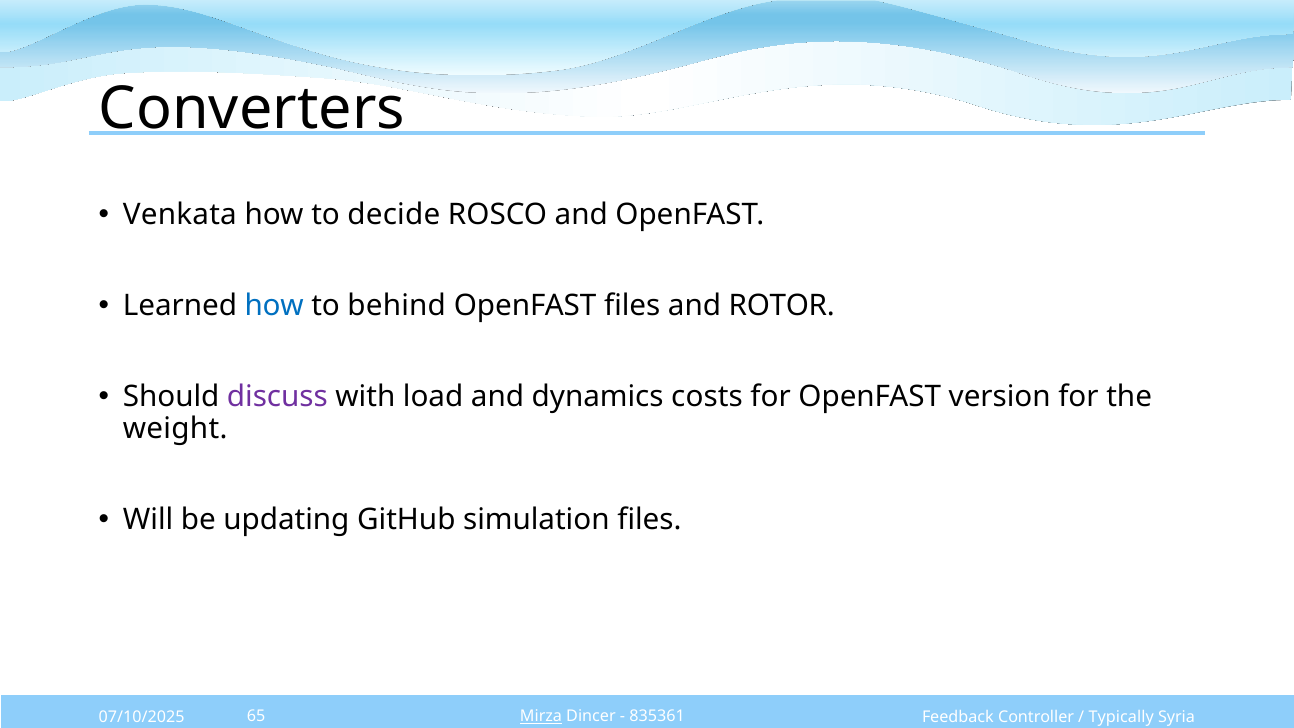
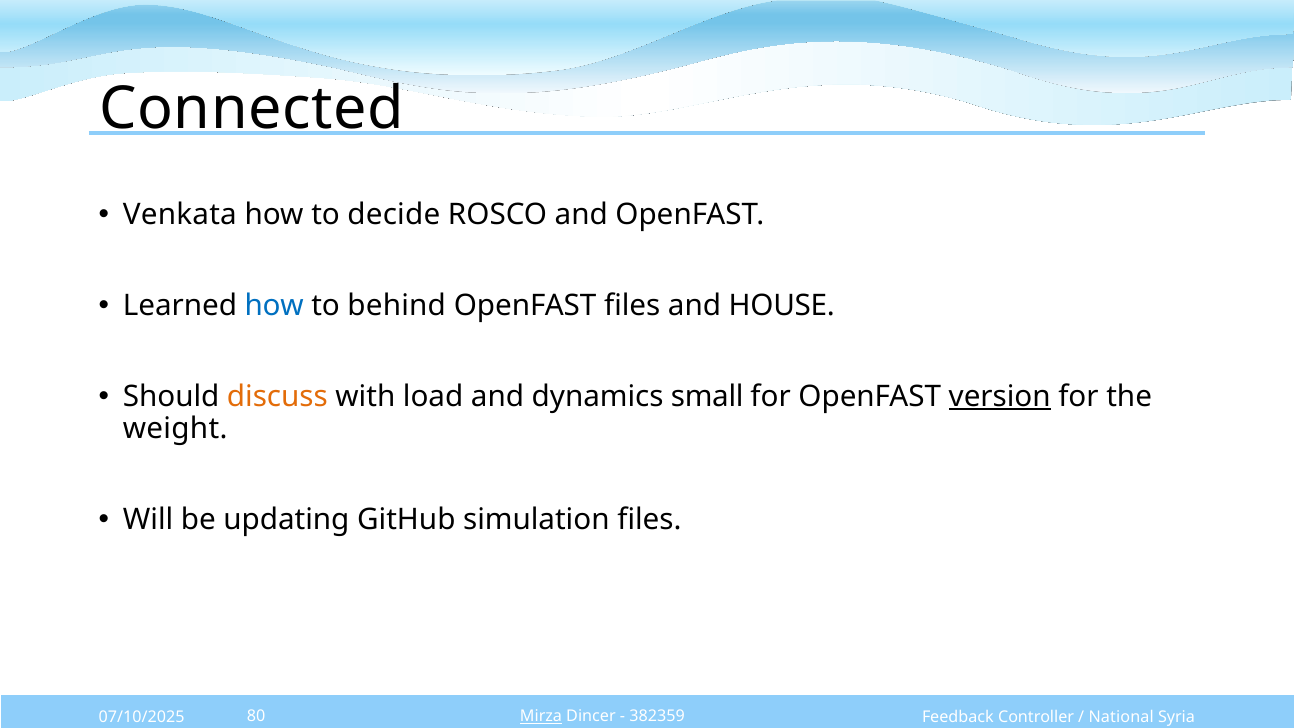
Converters: Converters -> Connected (252, 109)
ROTOR: ROTOR -> HOUSE (782, 305)
discuss colour: purple -> orange (277, 396)
costs: costs -> small (707, 396)
version underline: none -> present (1000, 396)
835361: 835361 -> 382359 (657, 716)
65: 65 -> 80 (256, 716)
Typically: Typically -> National (1121, 717)
